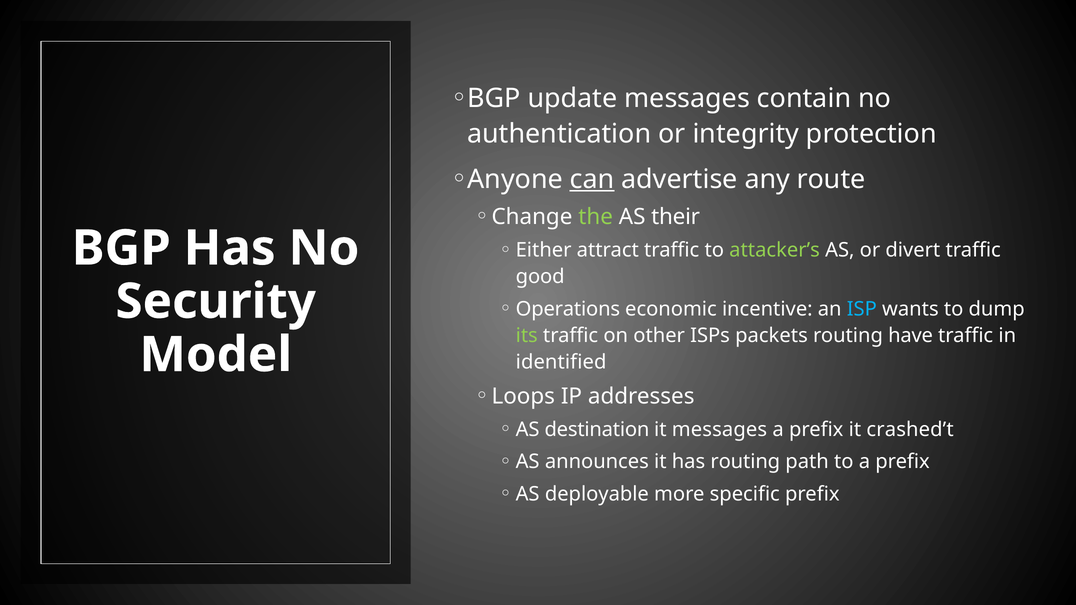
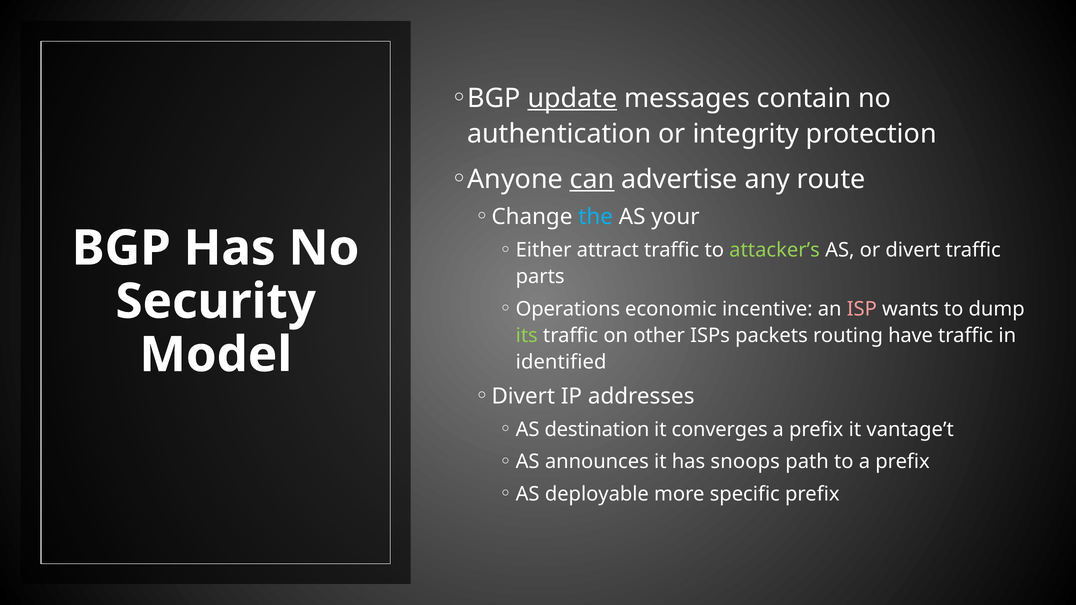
update underline: none -> present (572, 98)
the colour: light green -> light blue (596, 217)
their: their -> your (675, 217)
good: good -> parts (540, 277)
ISP colour: light blue -> pink (862, 309)
Loops: Loops -> Divert (523, 396)
it messages: messages -> converges (720, 430)
crashed’t: crashed’t -> vantage’t (910, 430)
has routing: routing -> snoops (745, 462)
